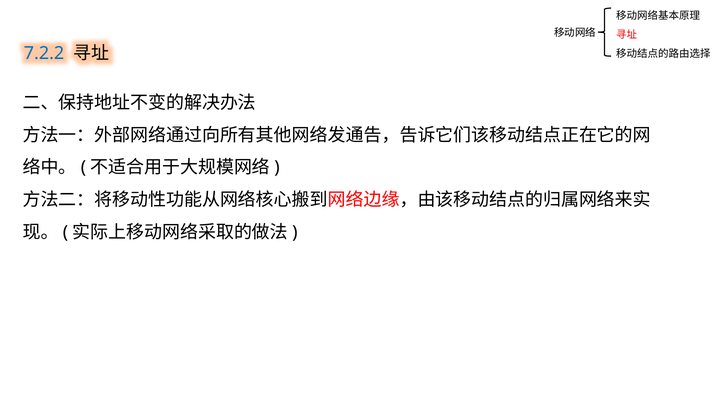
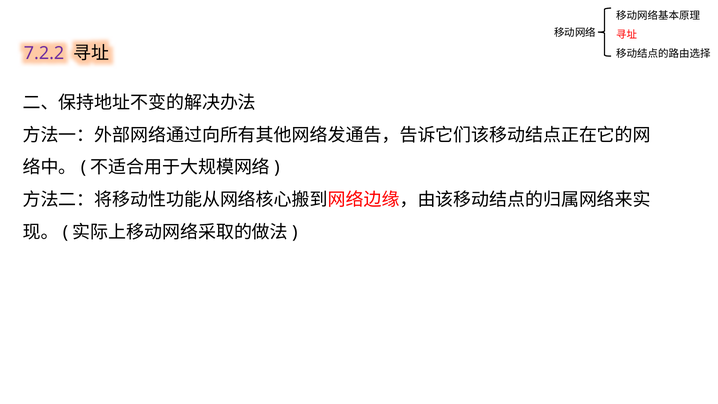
7.2.2 colour: blue -> purple (44, 53)
